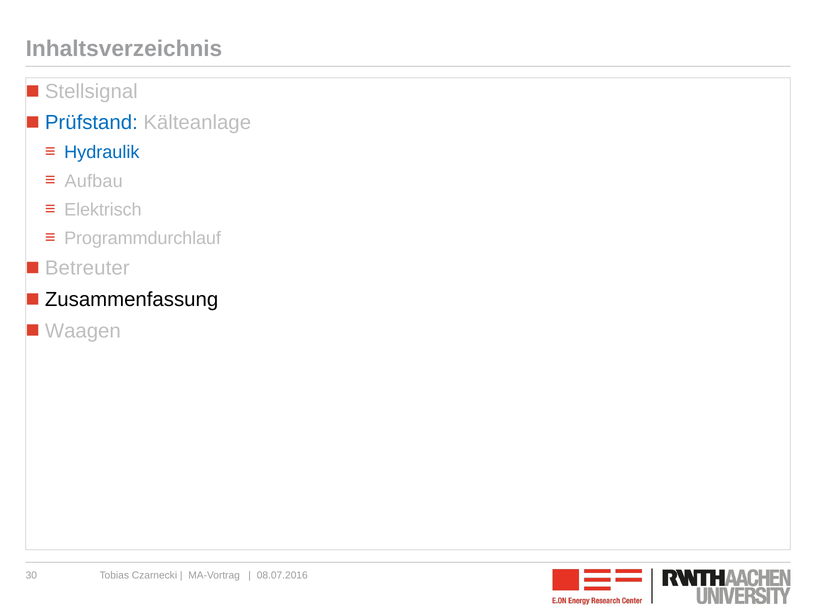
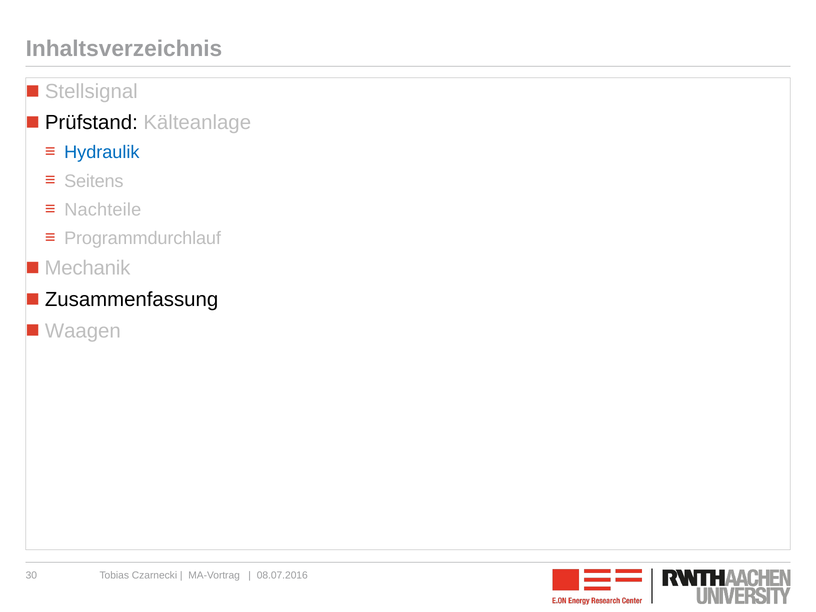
Prüfstand colour: blue -> black (91, 123)
Aufbau: Aufbau -> Seitens (94, 181)
Elektrisch: Elektrisch -> Nachteile (103, 210)
Betreuter: Betreuter -> Mechanik (87, 268)
